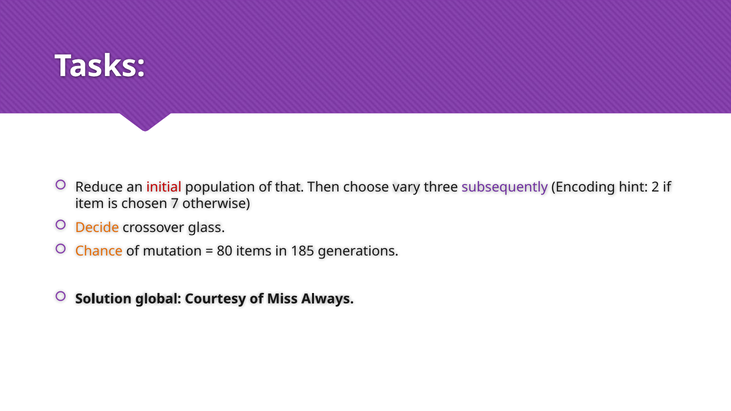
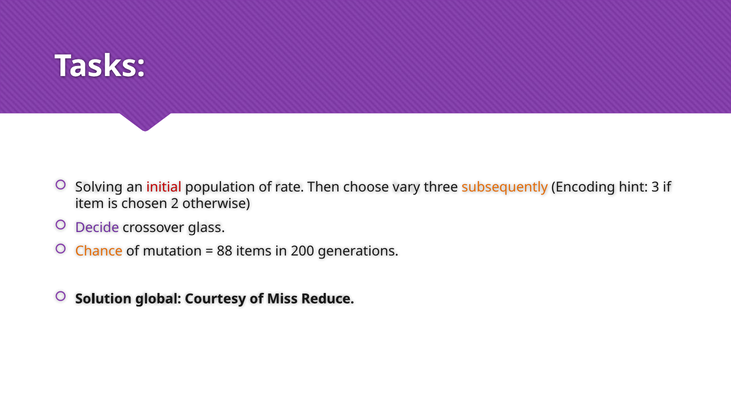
Reduce: Reduce -> Solving (99, 187)
that: that -> rate (290, 187)
subsequently colour: purple -> orange (505, 187)
2: 2 -> 3 (655, 187)
7: 7 -> 2 (175, 204)
Decide colour: orange -> purple (97, 228)
80: 80 -> 88 (225, 251)
185: 185 -> 200 (302, 251)
Always: Always -> Reduce (328, 299)
